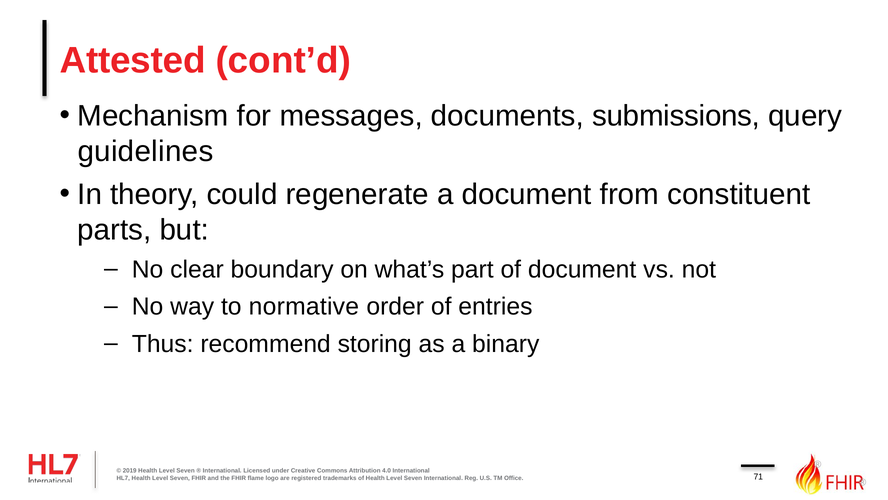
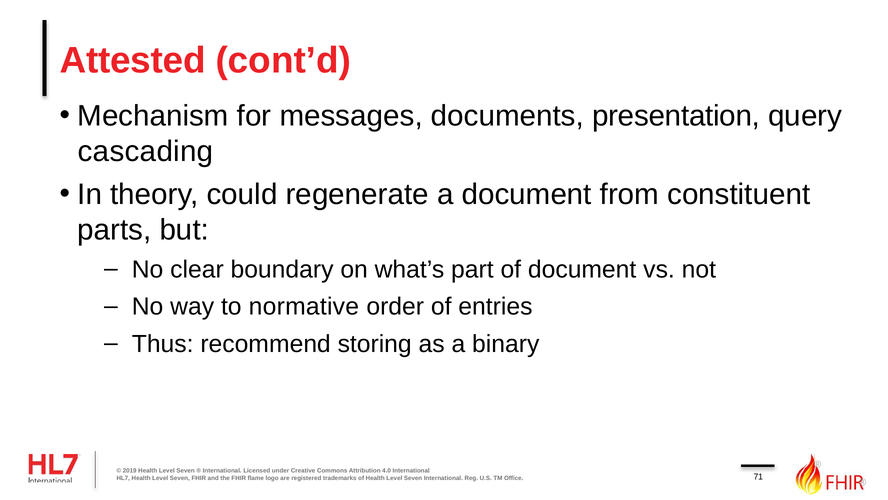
submissions: submissions -> presentation (676, 116)
guidelines: guidelines -> cascading (146, 151)
